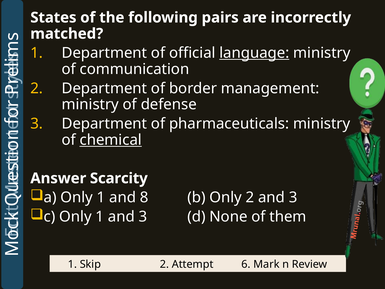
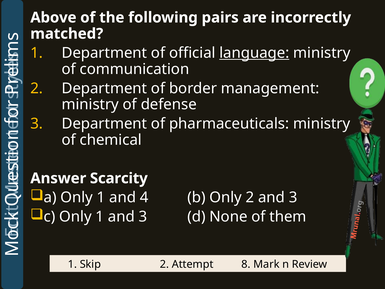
States: States -> Above (53, 18)
chemical underline: present -> none (111, 140)
8: 8 -> 4 (144, 197)
6: 6 -> 8 (246, 264)
